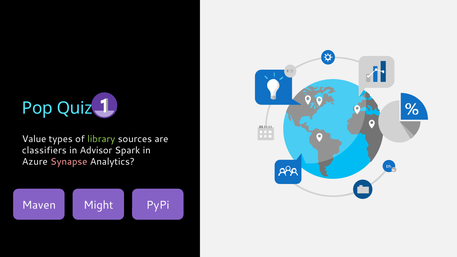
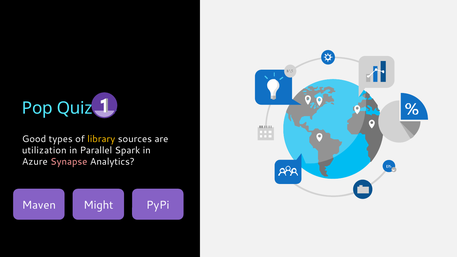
Value: Value -> Good (34, 139)
library colour: light green -> yellow (101, 139)
classifiers: classifiers -> utilization (44, 150)
Advisor: Advisor -> Parallel (96, 150)
